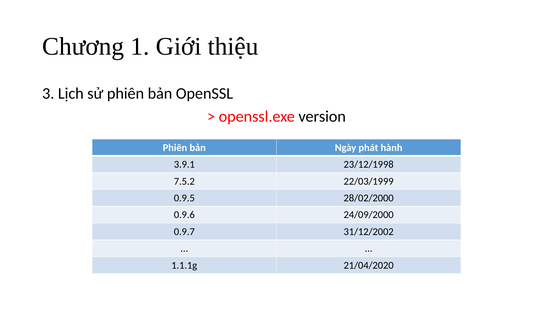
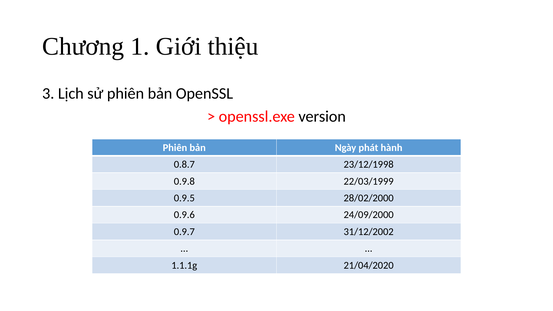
3.9.1: 3.9.1 -> 0.8.7 (184, 164)
7.5.2: 7.5.2 -> 0.9.8 (184, 181)
